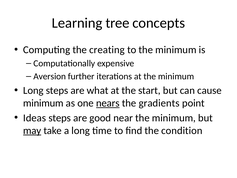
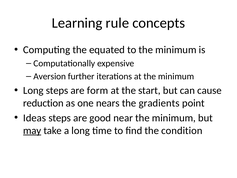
tree: tree -> rule (117, 23)
creating: creating -> equated (107, 50)
what: what -> form (98, 90)
minimum: minimum -> reduction (43, 103)
nears underline: present -> none (108, 103)
